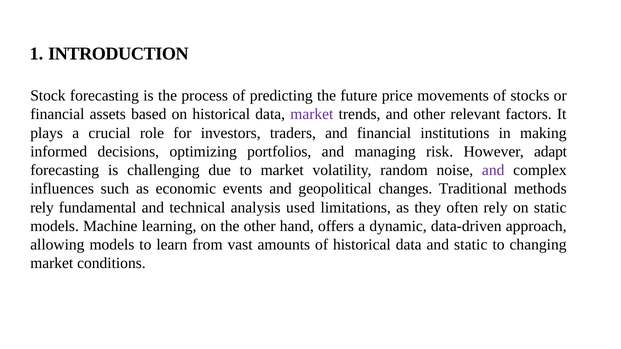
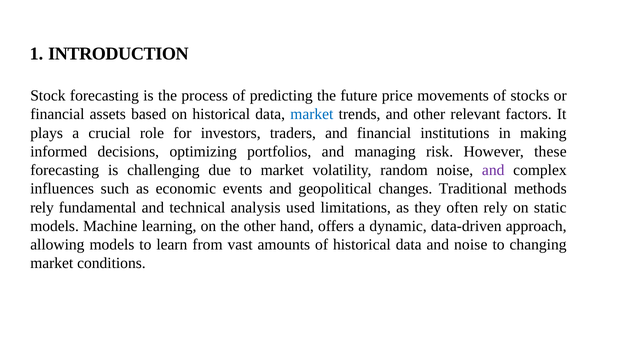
market colour: purple -> blue (312, 114)
adapt: adapt -> these (550, 152)
and static: static -> noise (471, 245)
